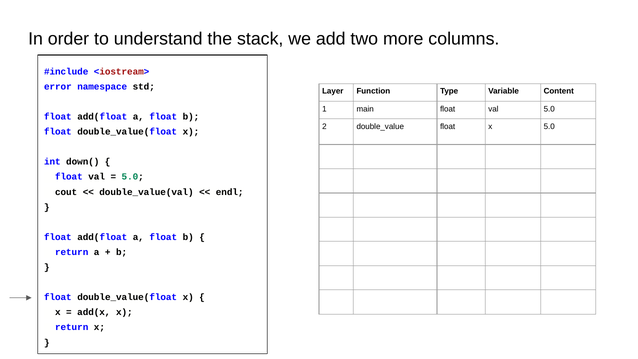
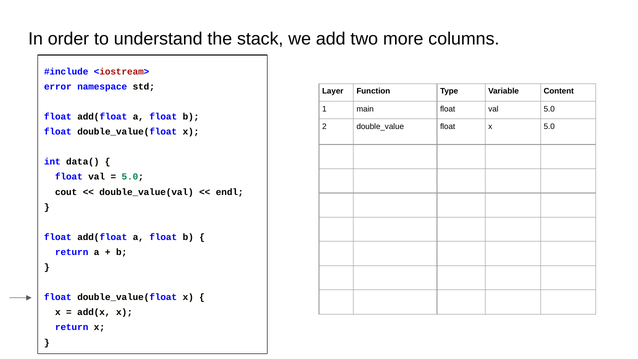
down(: down( -> data( (83, 162)
